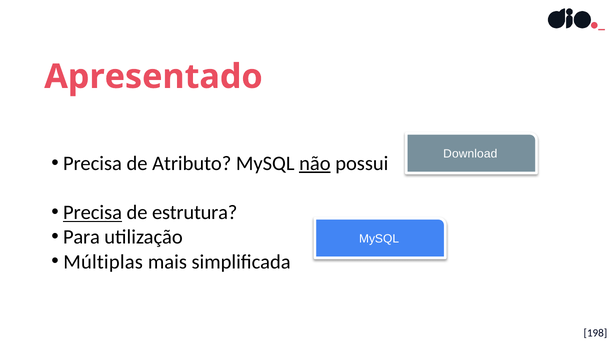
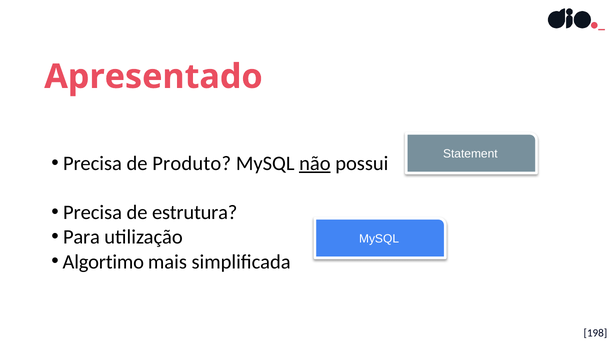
Download: Download -> Statement (470, 154)
Atributo: Atributo -> Produto (192, 164)
Precisa underline: present -> none (93, 213)
Múltiplas: Múltiplas -> Algortimo (103, 262)
